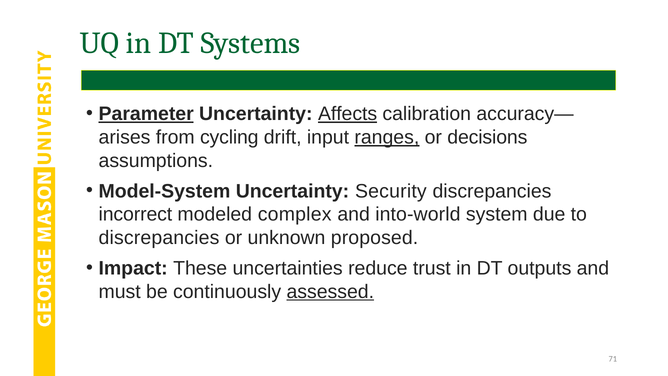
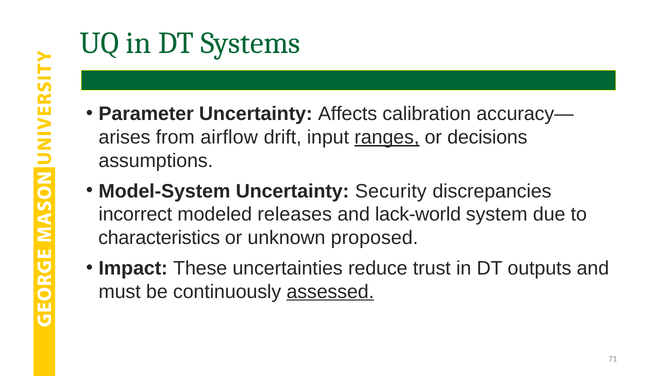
Parameter underline: present -> none (146, 114)
Affects underline: present -> none (348, 114)
cycling: cycling -> airflow (229, 137)
complex: complex -> releases (295, 214)
into-world: into-world -> lack-world (418, 214)
discrepancies: discrepancies -> characteristics (159, 238)
